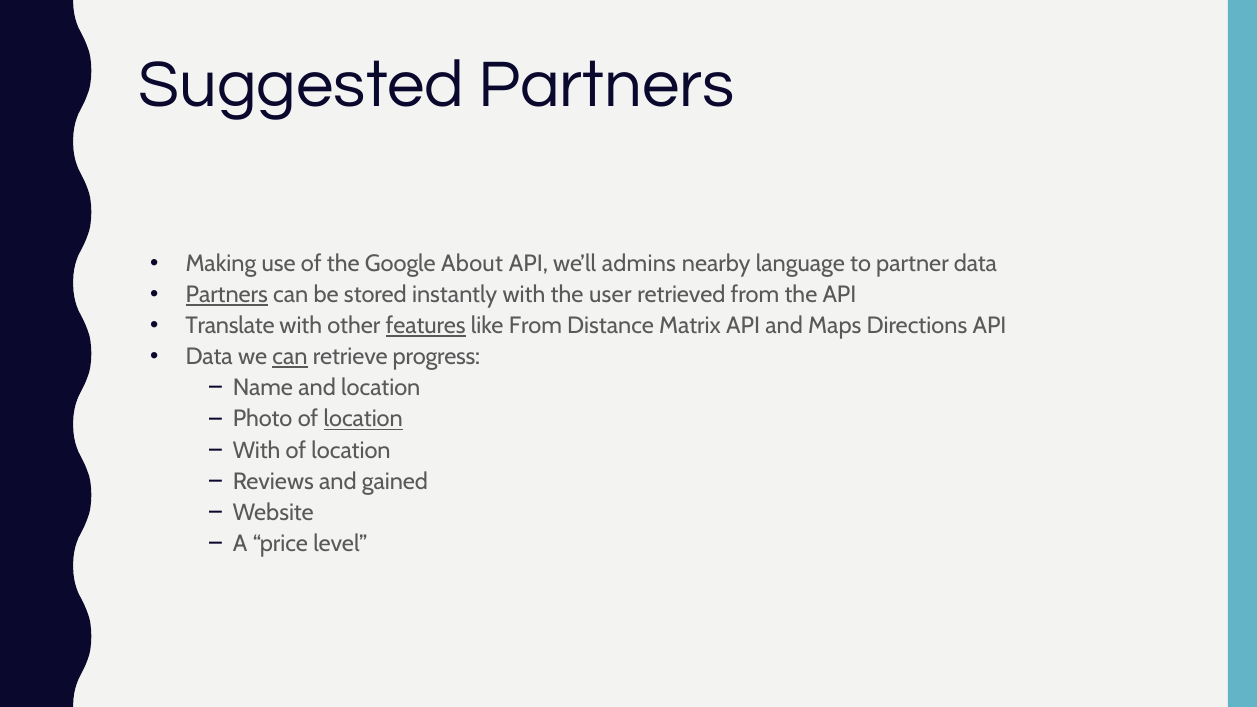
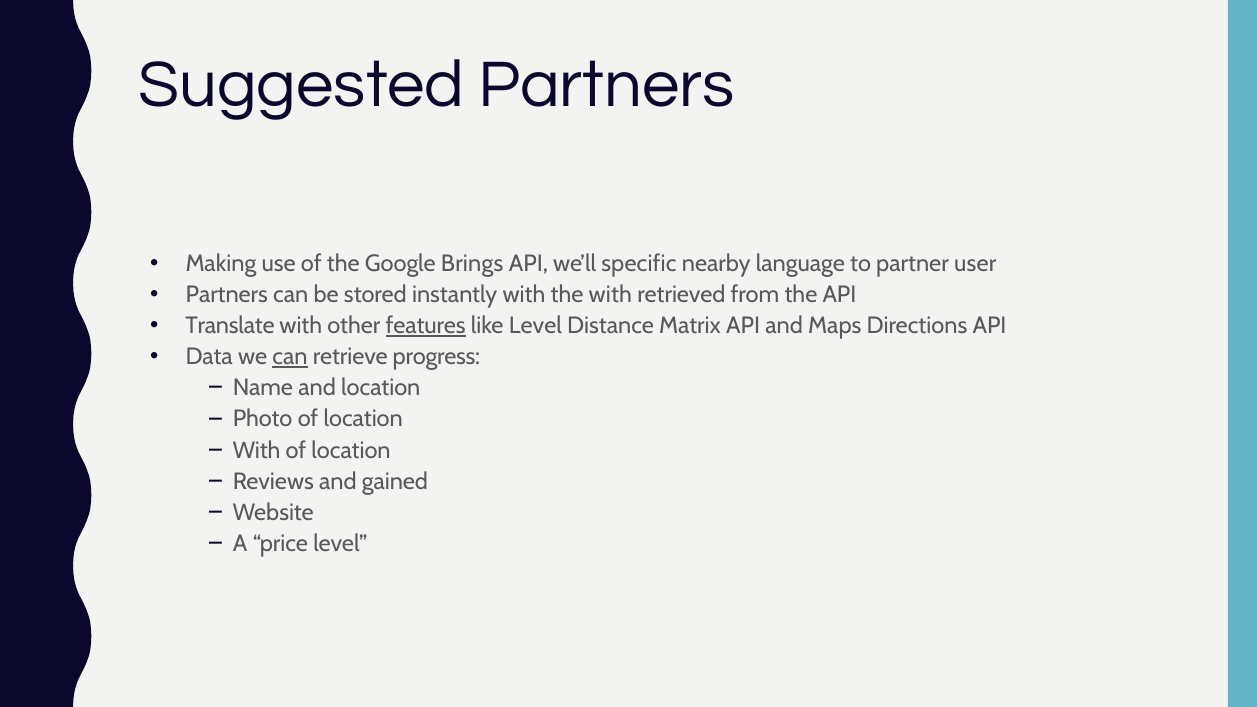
About: About -> Brings (472, 264)
admins: admins -> specific (639, 264)
partner data: data -> user (975, 264)
Partners underline: present -> none (227, 295)
the user: user -> with (610, 295)
like From: From -> Level (535, 326)
location underline: present -> none (363, 419)
